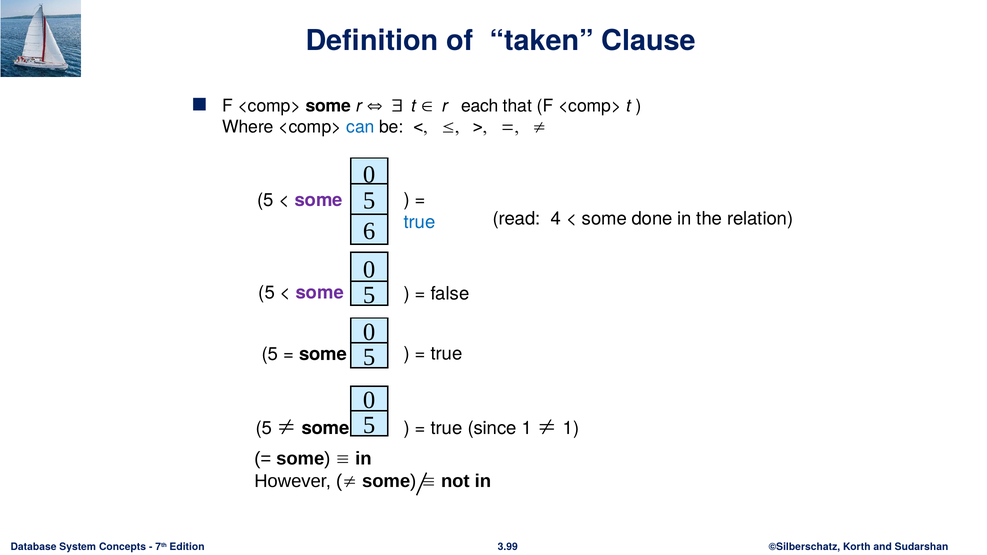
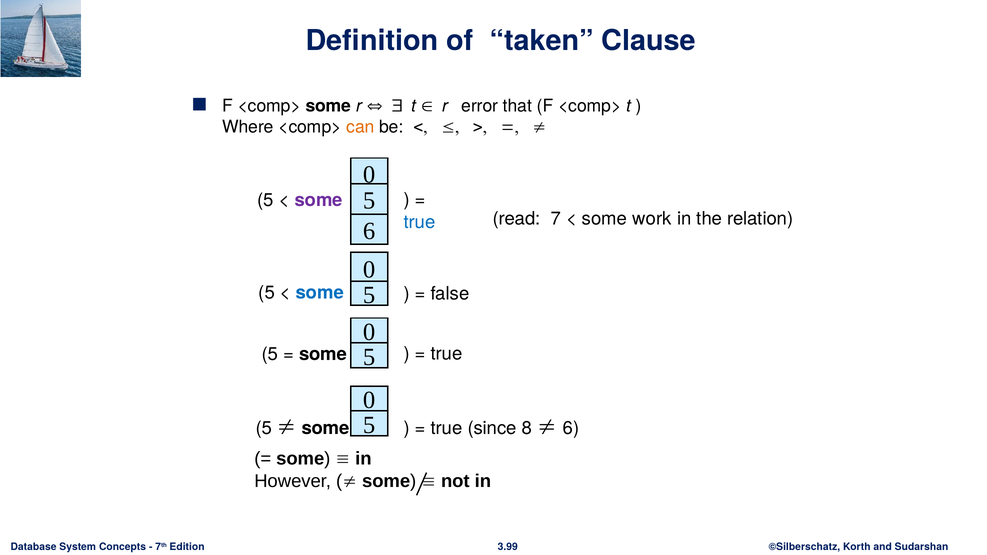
each: each -> error (480, 106)
can colour: blue -> orange (360, 127)
4: 4 -> 7 (556, 218)
done: done -> work (652, 218)
some colour: purple -> blue (320, 293)
since 1: 1 -> 8 (527, 428)
1: 1 -> 6 (571, 428)
